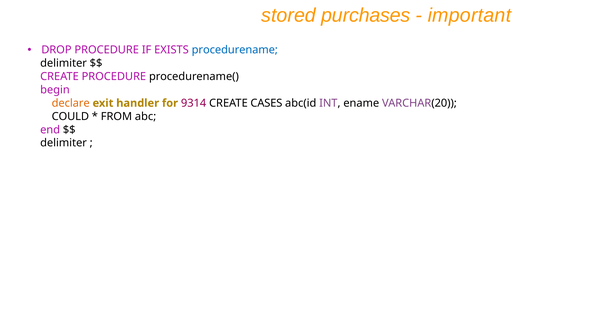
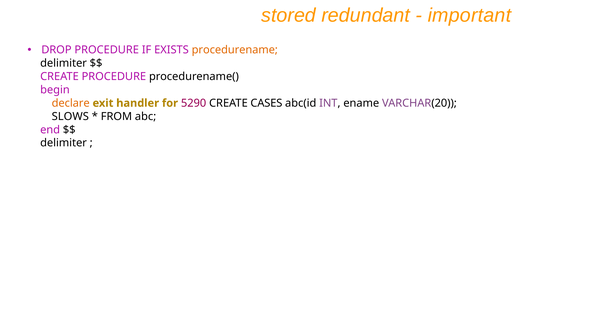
purchases: purchases -> redundant (366, 15)
procedurename colour: blue -> orange (235, 50)
9314: 9314 -> 5290 (194, 103)
COULD: COULD -> SLOWS (70, 116)
